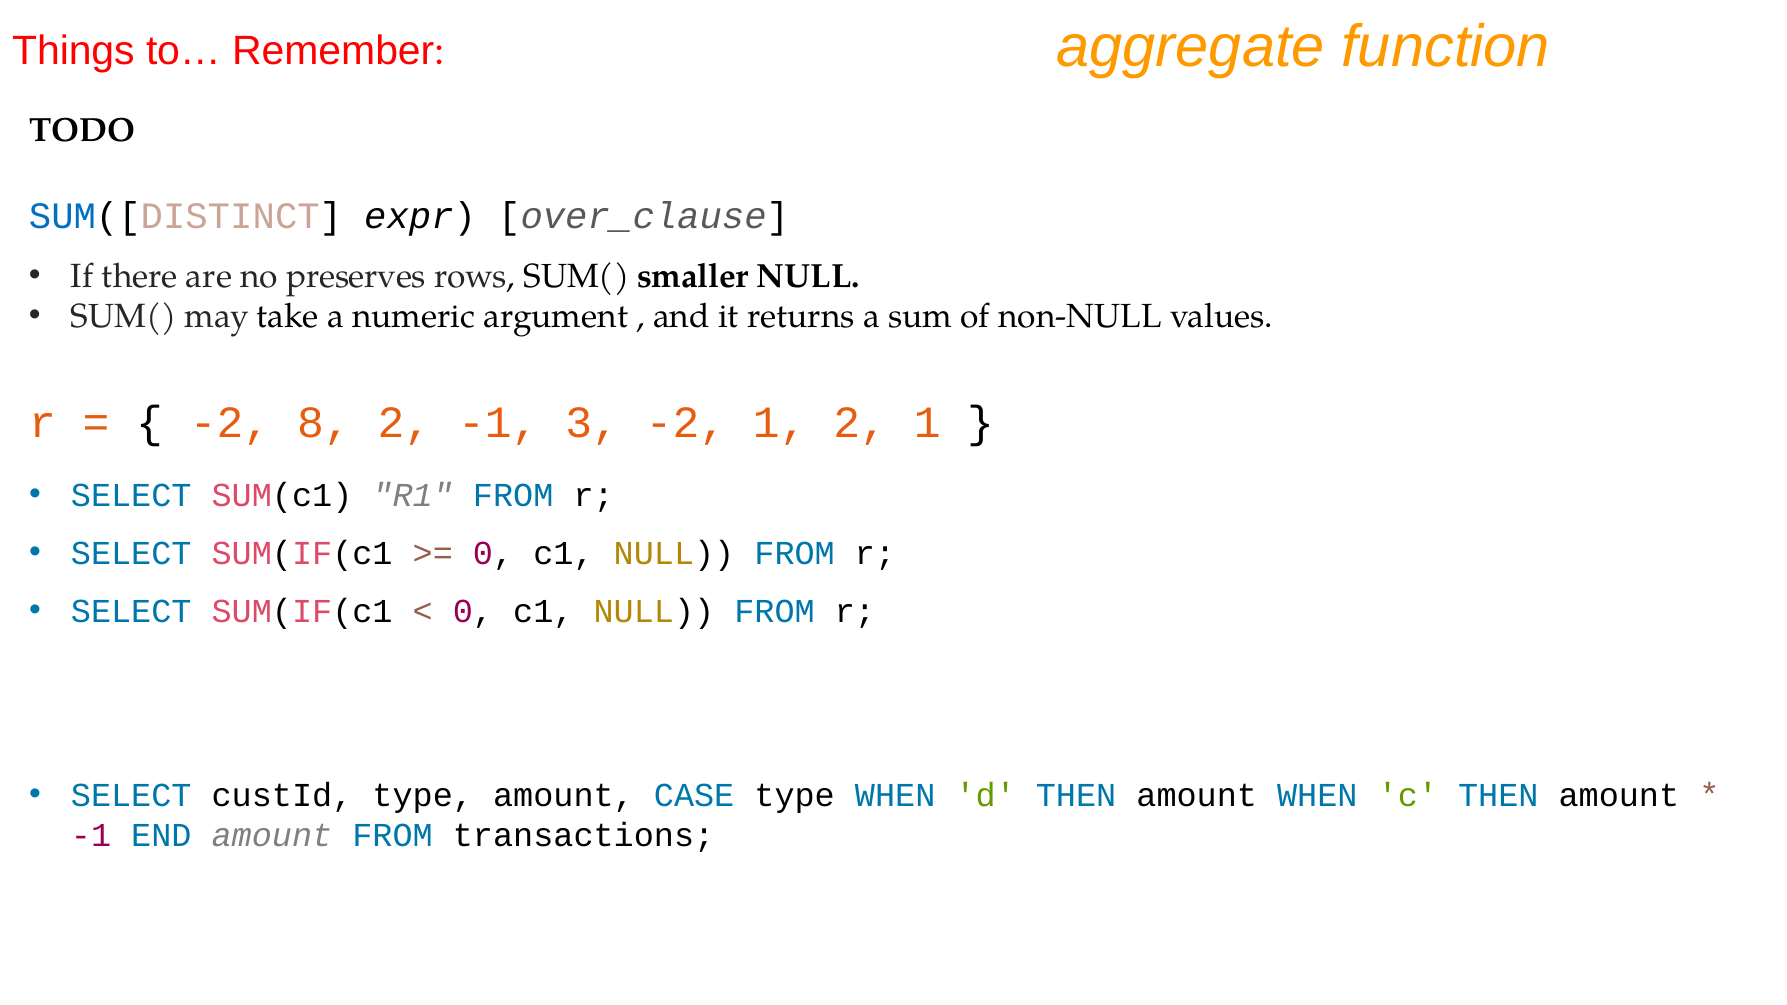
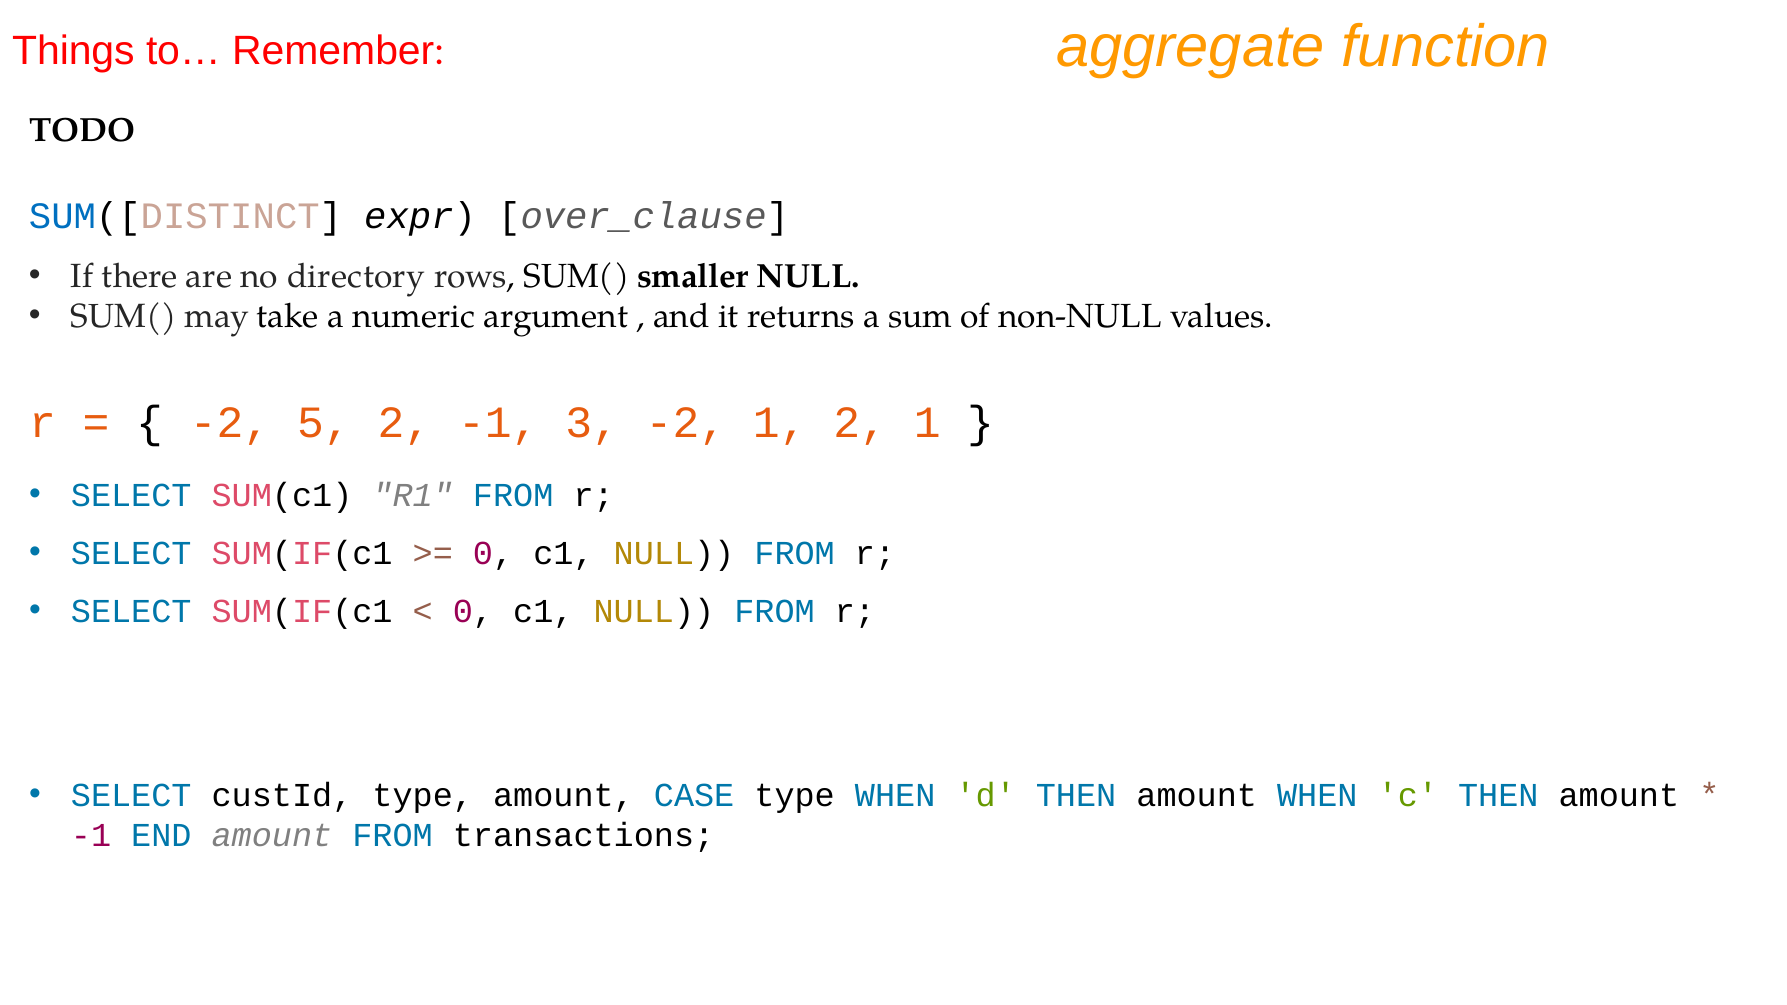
preserves: preserves -> directory (356, 276)
8: 8 -> 5 (324, 423)
